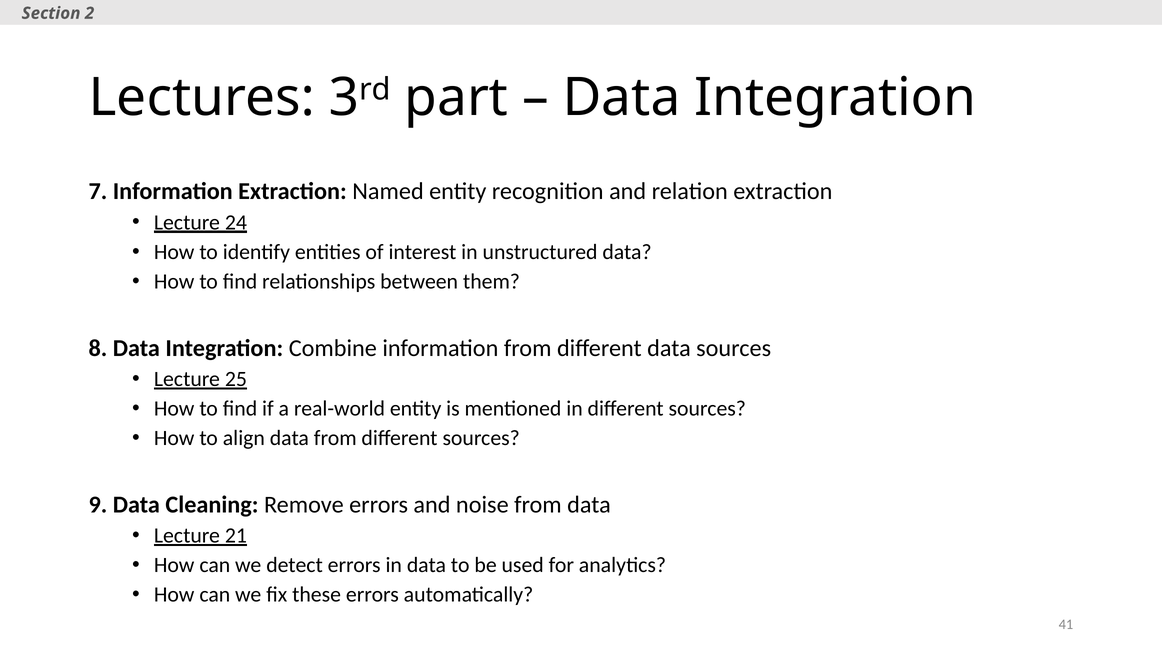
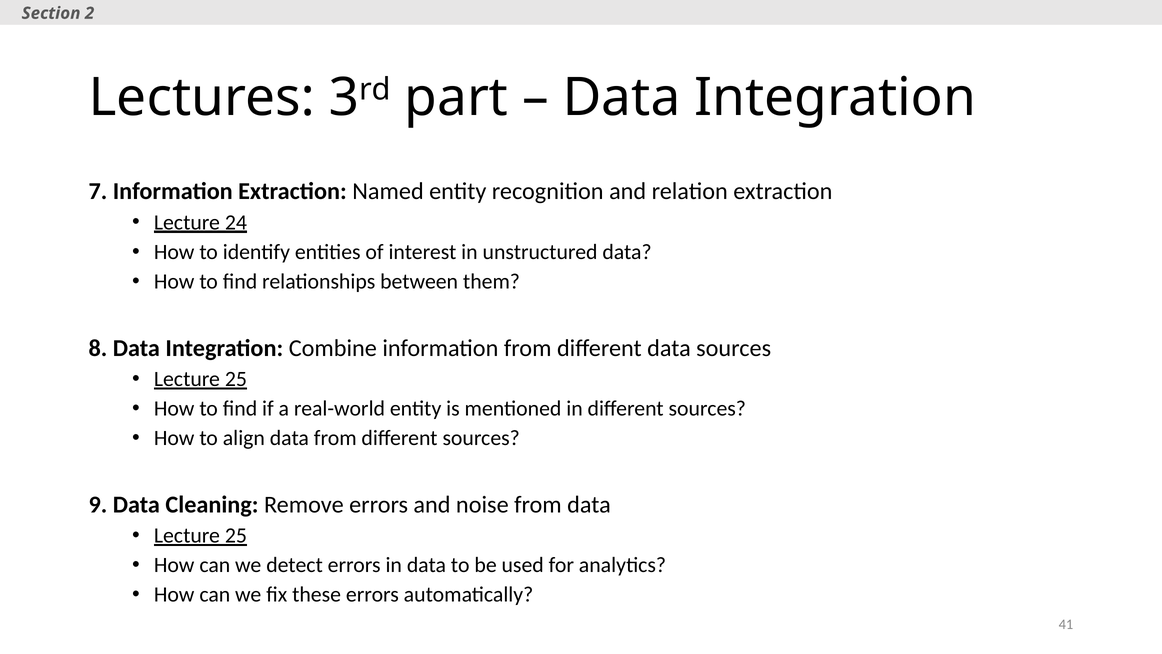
21: 21 -> 25 (236, 535)
